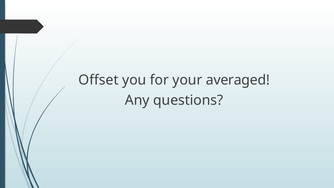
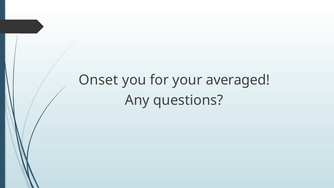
Offset: Offset -> Onset (98, 80)
